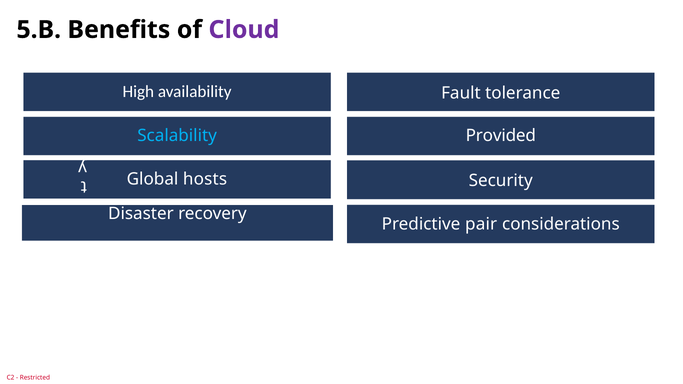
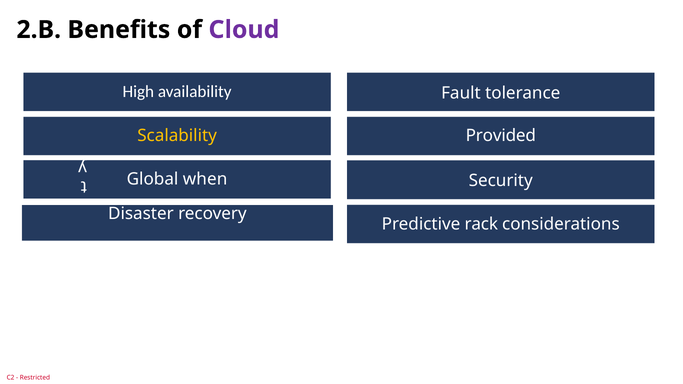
5.B: 5.B -> 2.B (39, 30)
Scalability colour: light blue -> yellow (177, 136)
hosts: hosts -> when (205, 179)
pair: pair -> rack (481, 224)
